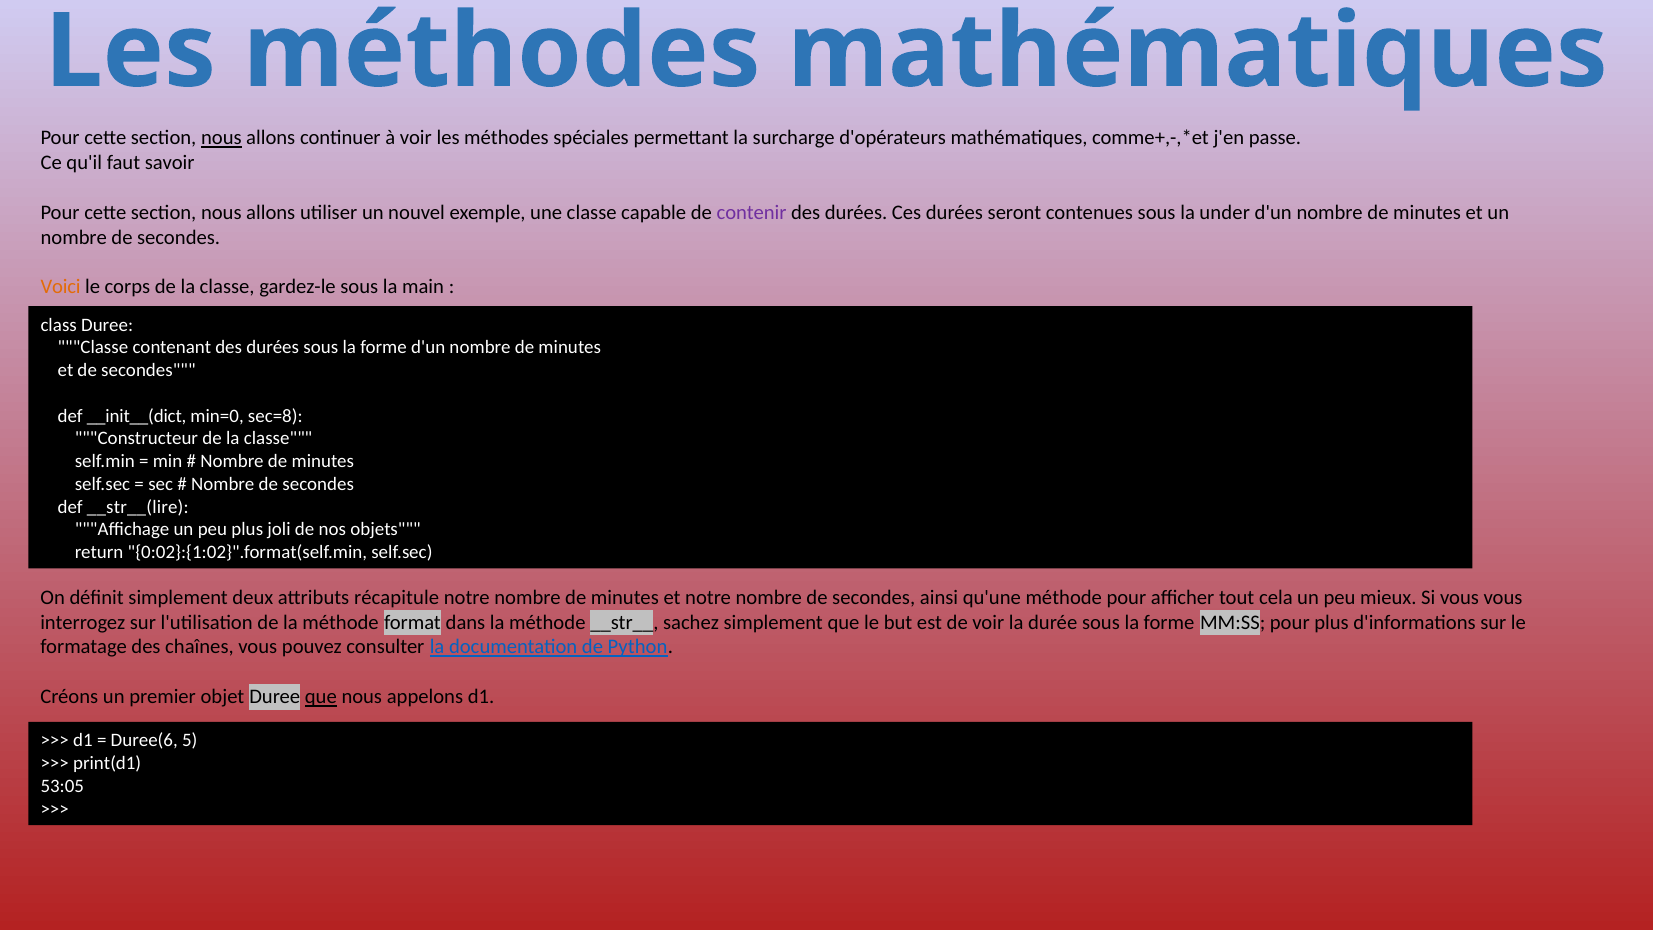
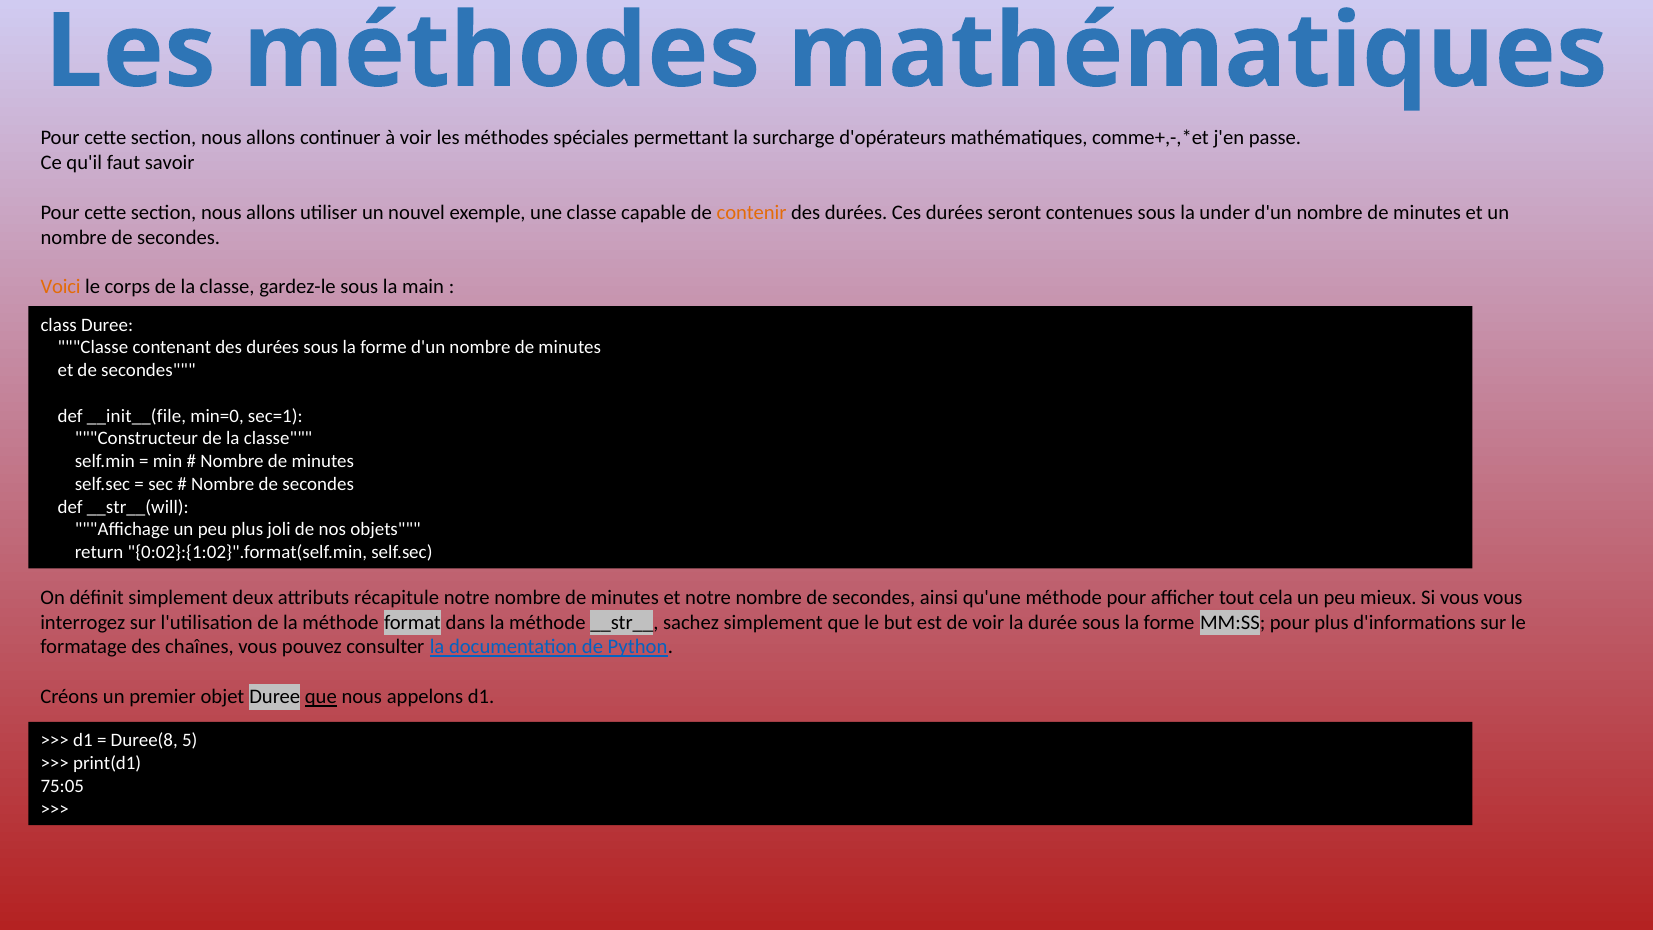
nous underline: present -> none (221, 138)
contenir colour: purple -> orange (752, 213)
__init__(dict: __init__(dict -> __init__(file (137, 416)
sec=8: sec=8 -> sec=1 (275, 416)
__str__(lire: __str__(lire -> __str__(will (138, 507)
Duree(6: Duree(6 -> Duree(8 (144, 741)
53:05: 53:05 -> 75:05 (62, 786)
